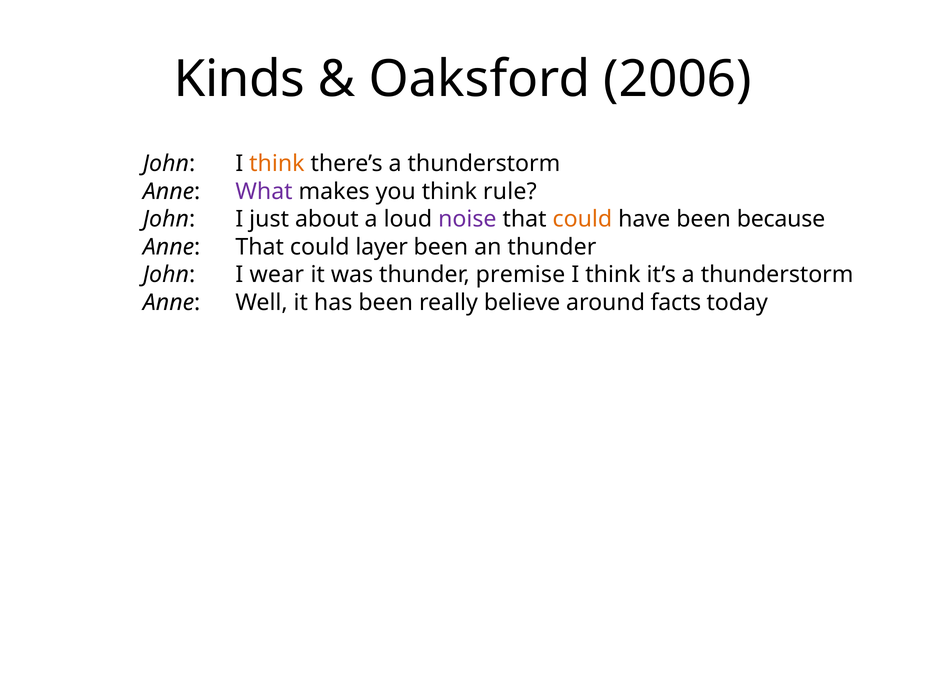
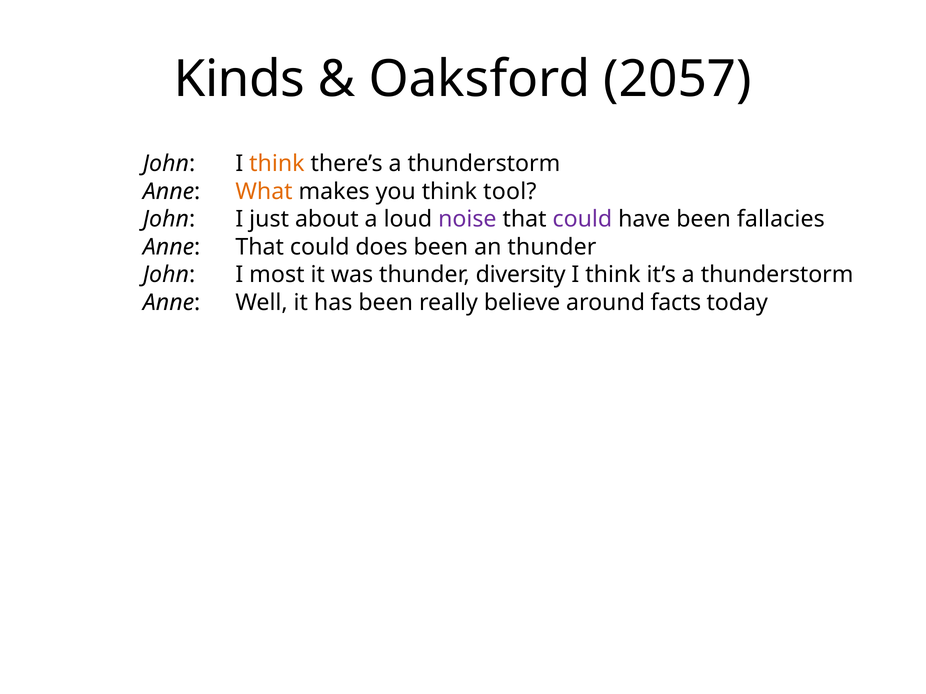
2006: 2006 -> 2057 (678, 79)
What colour: purple -> orange (264, 192)
rule: rule -> tool (510, 192)
could colour: orange -> purple (582, 219)
because: because -> fallacies (781, 219)
layer: layer -> does (382, 247)
wear: wear -> most (277, 275)
premise: premise -> diversity (521, 275)
